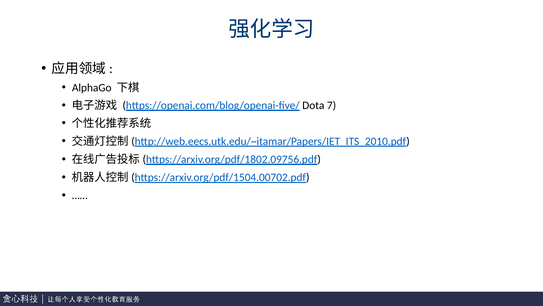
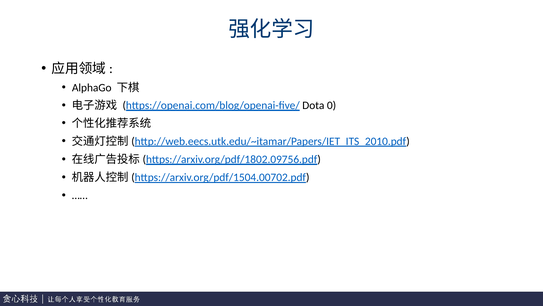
7: 7 -> 0 (332, 105)
